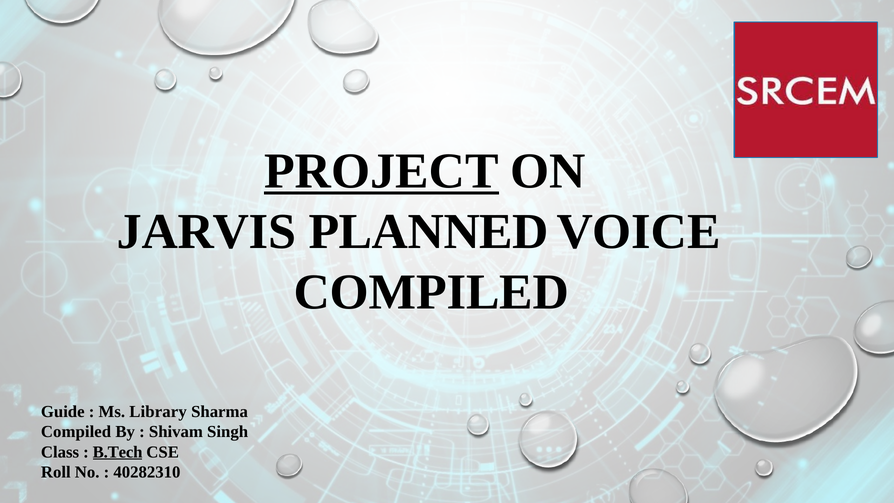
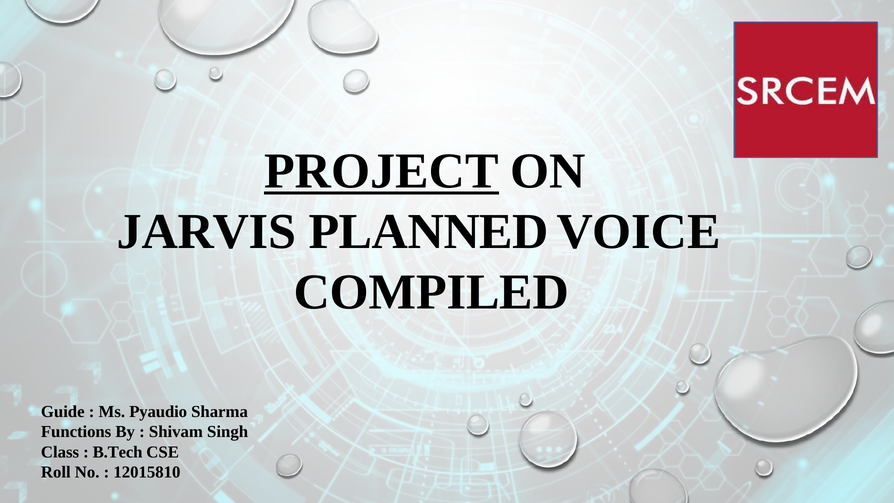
Library: Library -> Pyaudio (158, 412)
Compiled: Compiled -> Functions (76, 432)
B.Tech underline: present -> none (118, 452)
40282310: 40282310 -> 12015810 (147, 472)
